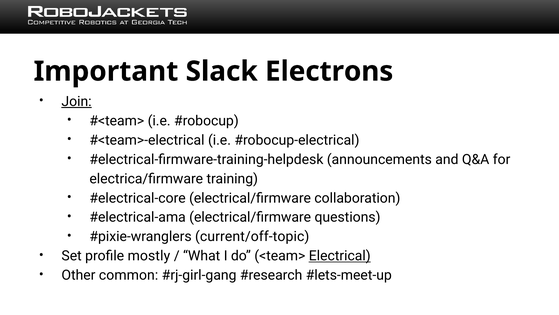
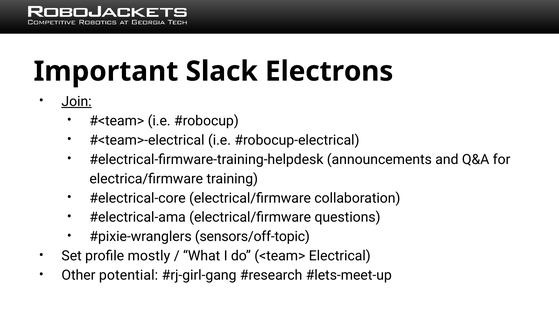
current/off-topic: current/off-topic -> sensors/off-topic (252, 236)
Electrical underline: present -> none (340, 256)
common: common -> potential (129, 275)
